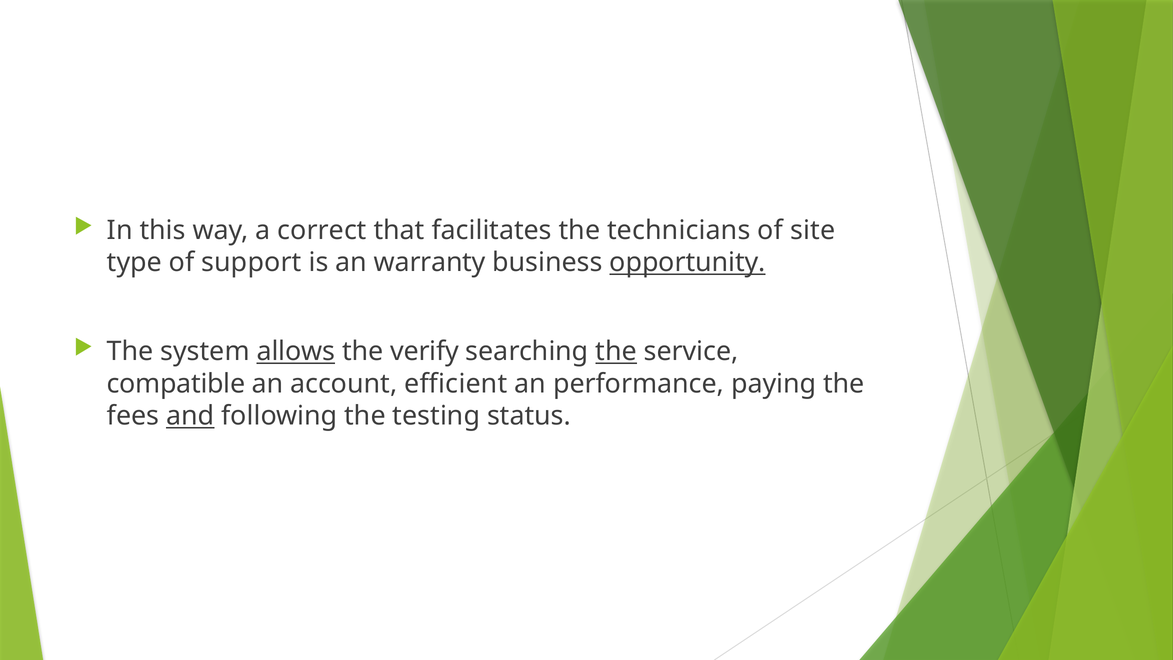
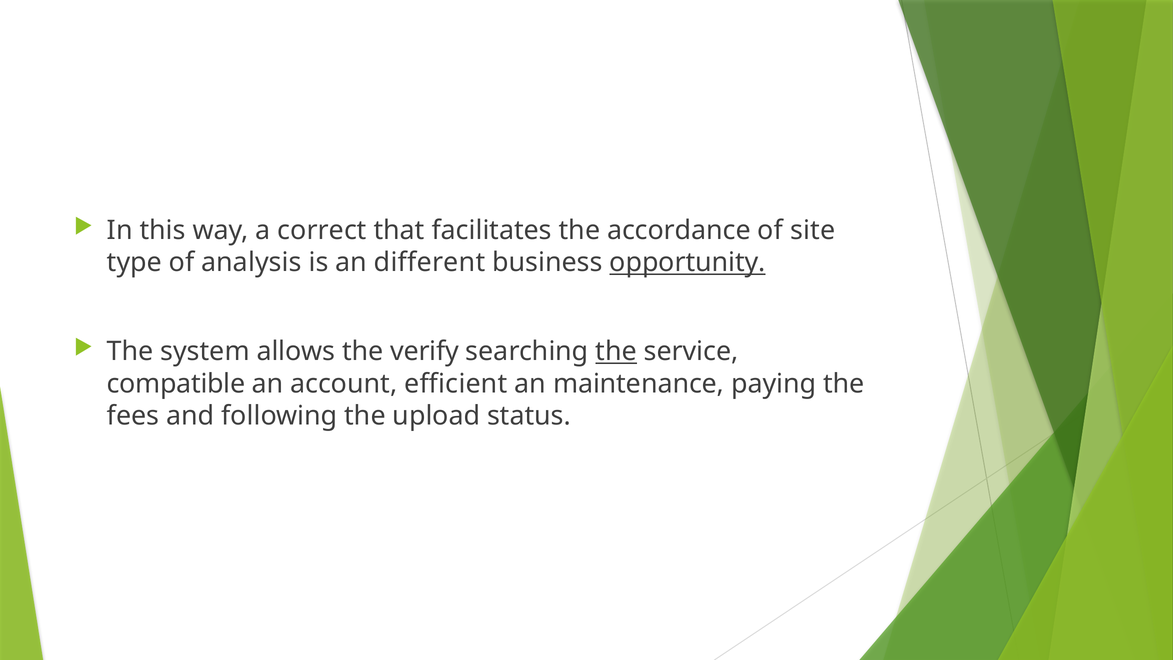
technicians: technicians -> accordance (679, 230)
support: support -> analysis (251, 263)
warranty: warranty -> different (430, 263)
allows underline: present -> none (296, 351)
performance: performance -> maintenance (639, 384)
and underline: present -> none (190, 416)
testing: testing -> upload (436, 416)
